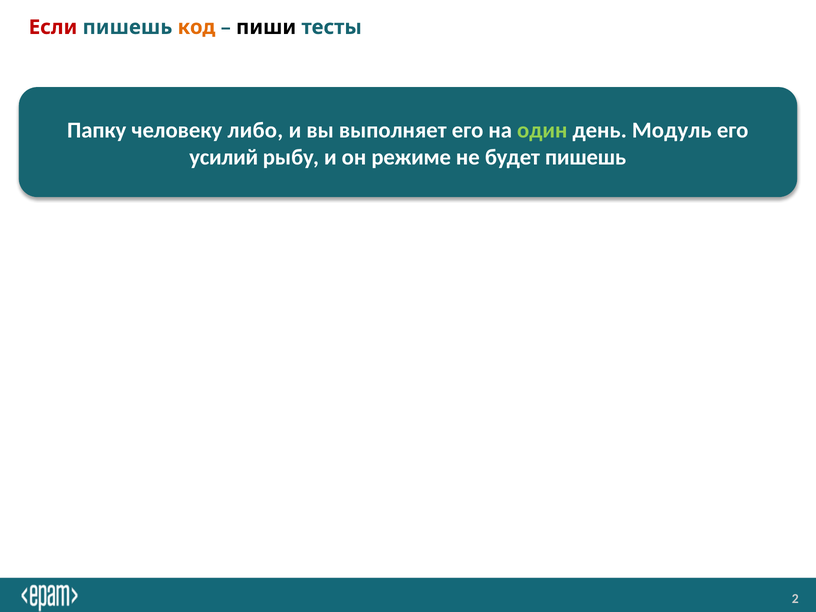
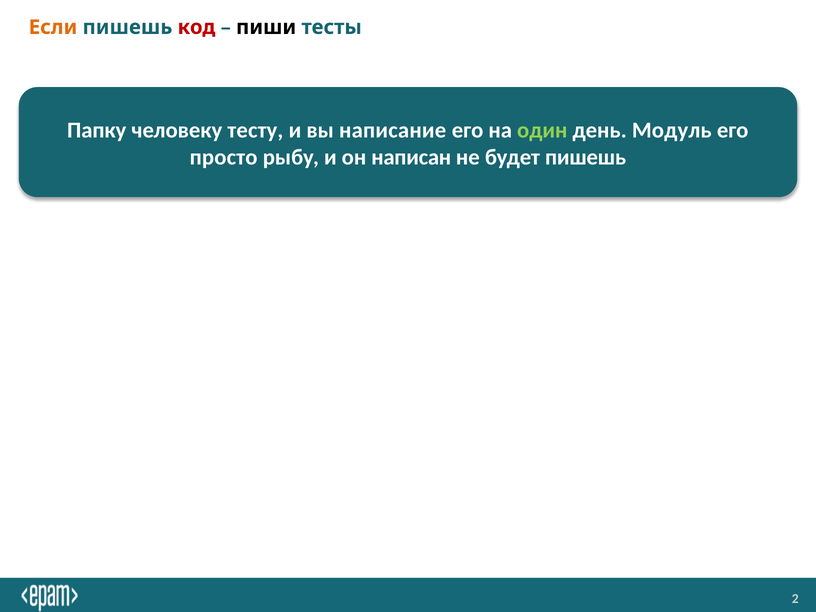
Если colour: red -> orange (53, 27)
код colour: orange -> red (197, 27)
либо: либо -> тесту (255, 130)
выполняет: выполняет -> написание (393, 130)
усилий: усилий -> просто (224, 157)
режиме: режиме -> написан (411, 157)
